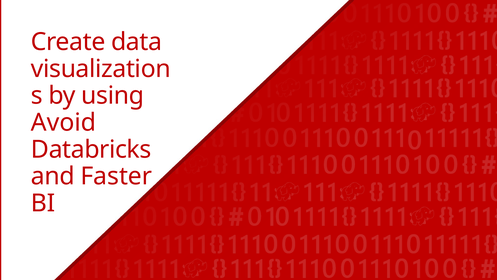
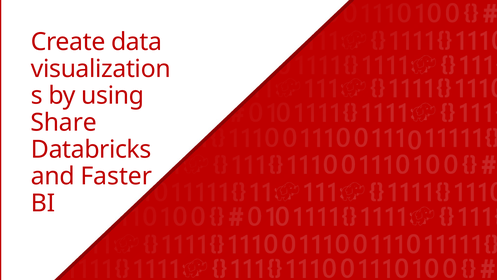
Avoid: Avoid -> Share (64, 122)
